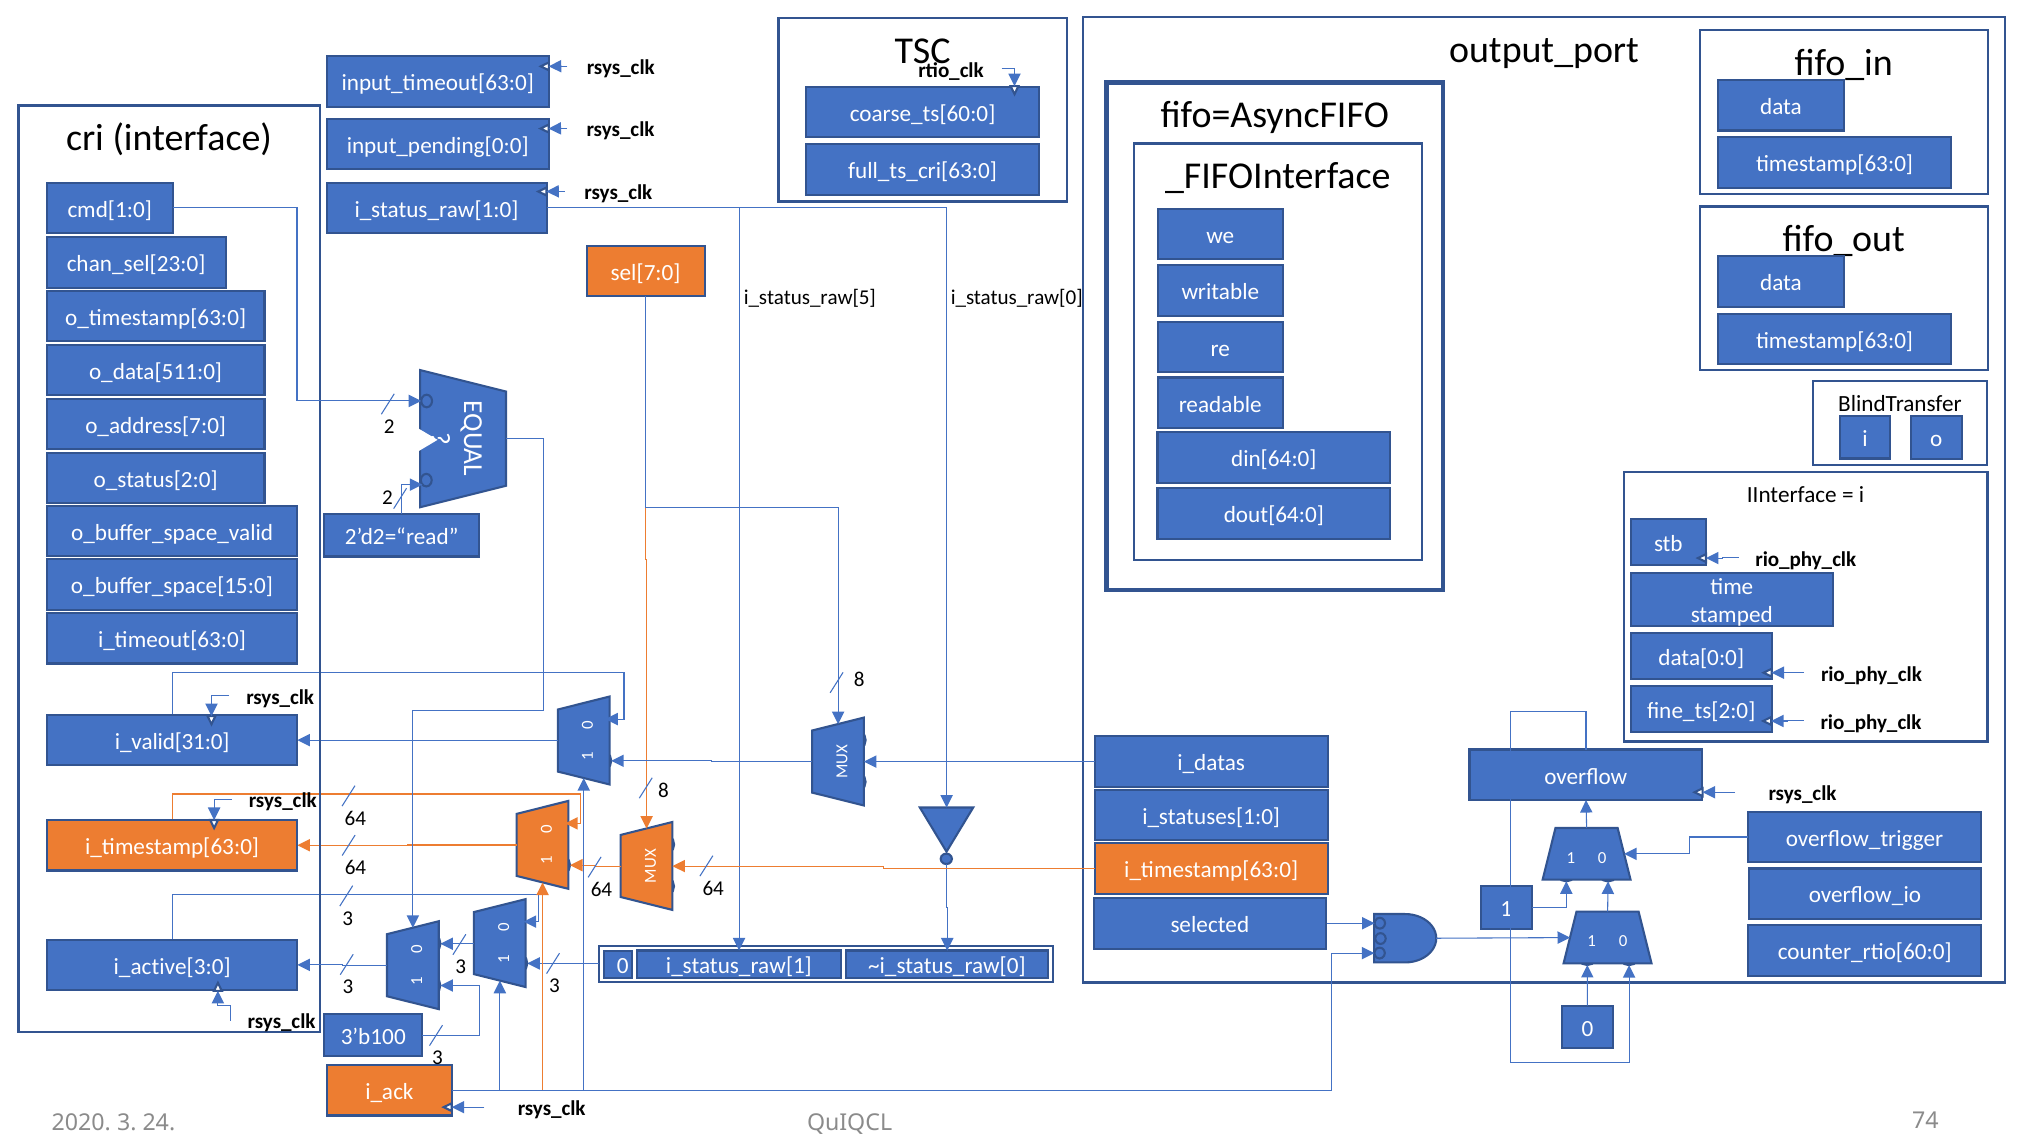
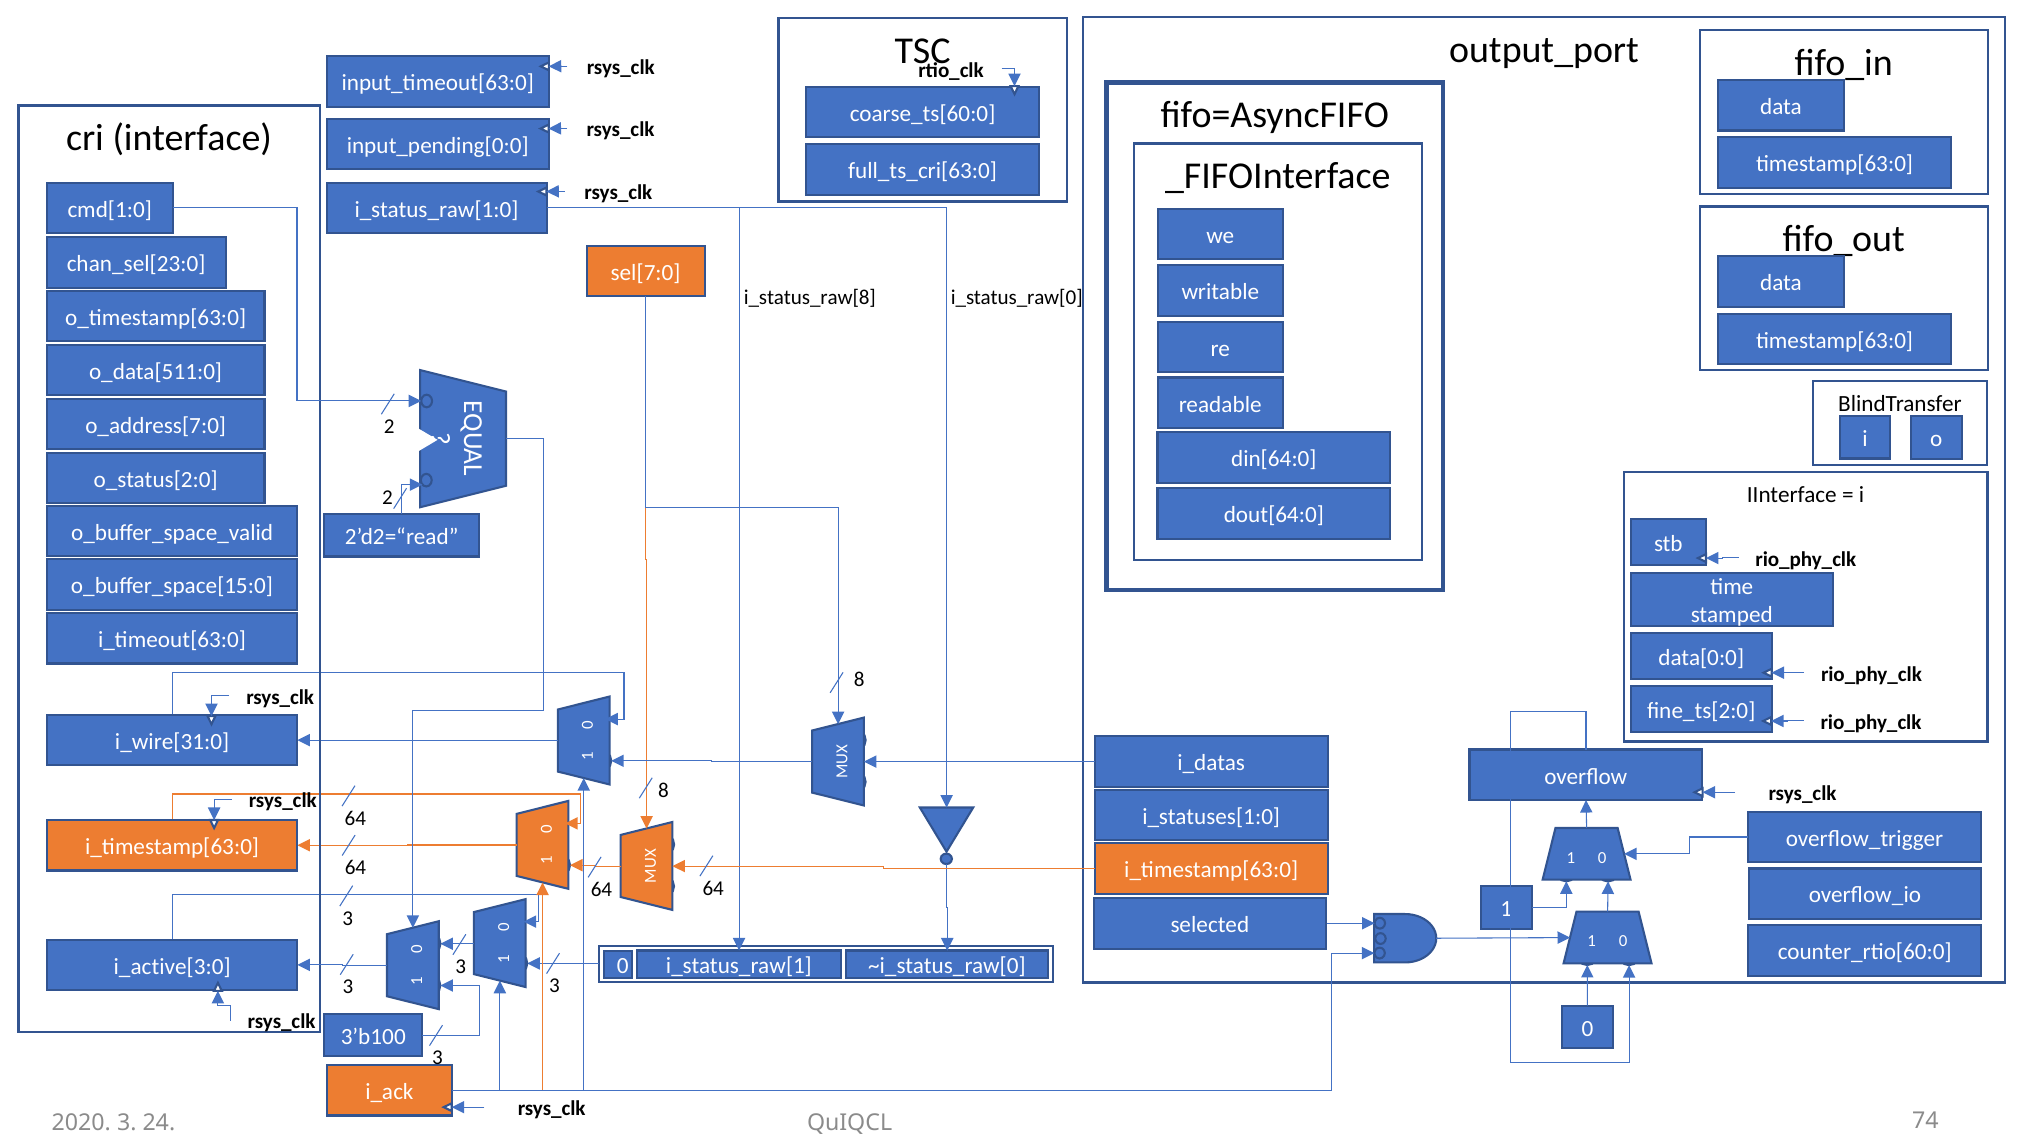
i_status_raw[5: i_status_raw[5 -> i_status_raw[8 (810, 298)
i_valid[31:0: i_valid[31:0 -> i_wire[31:0 (172, 742)
